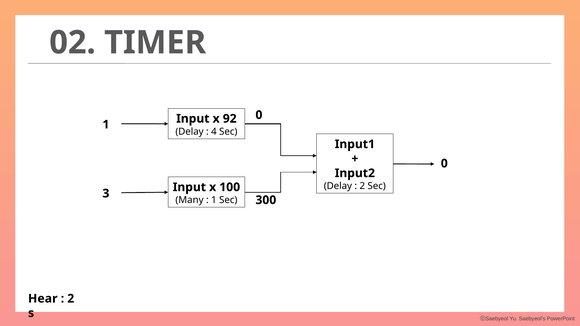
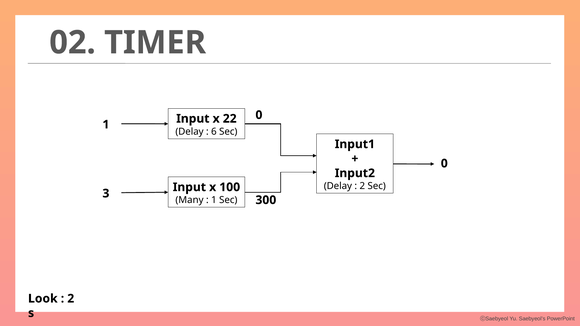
92: 92 -> 22 (230, 119)
4: 4 -> 6 (214, 132)
Hear: Hear -> Look (43, 299)
